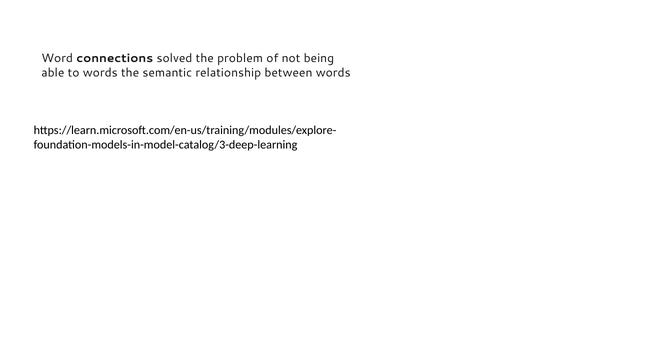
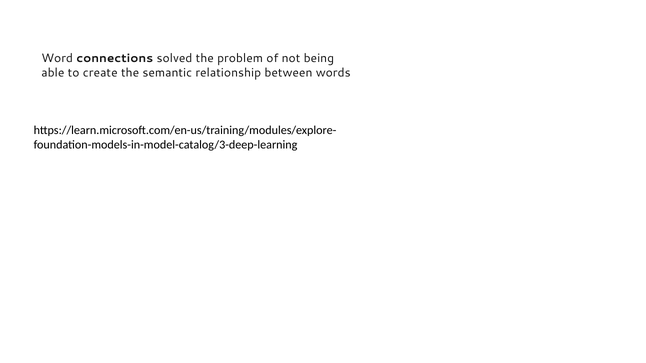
to words: words -> create (100, 73)
